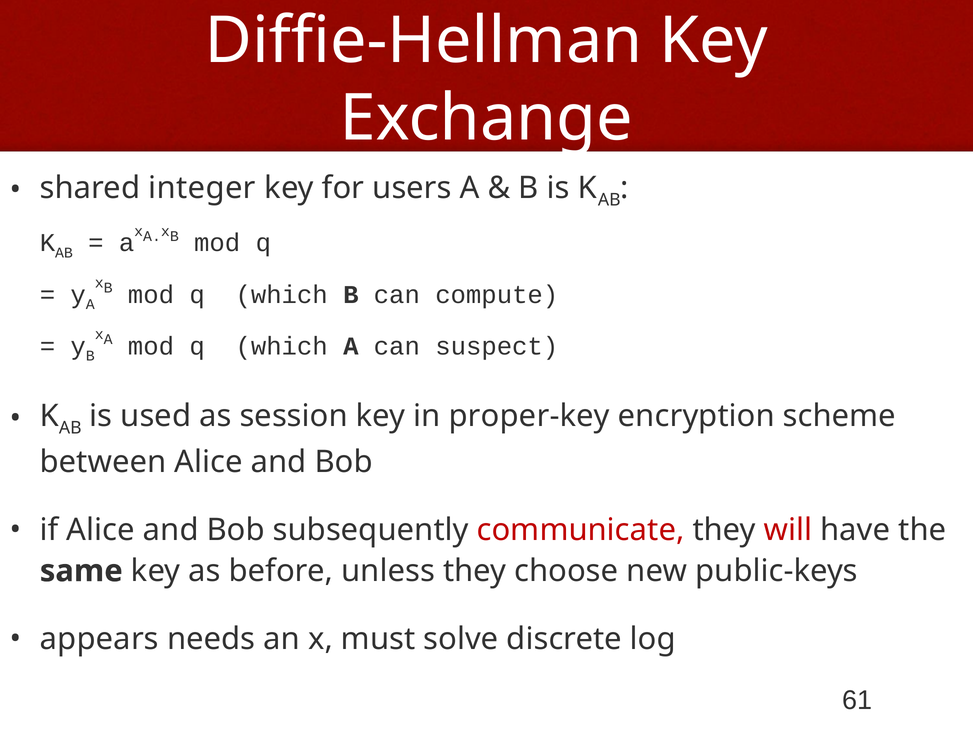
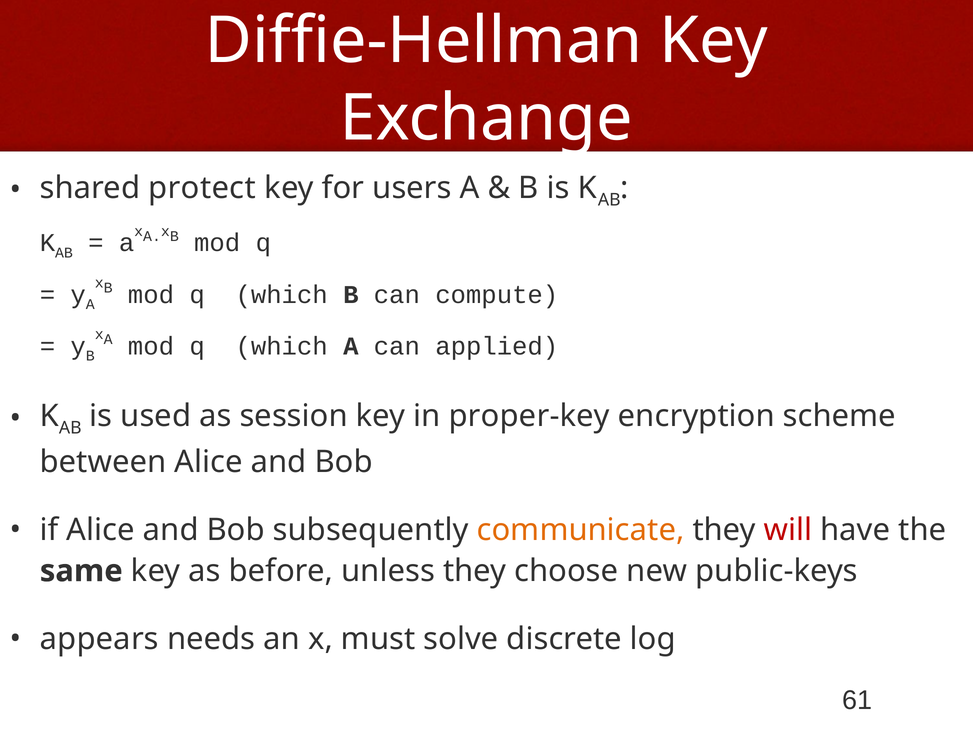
integer: integer -> protect (202, 188)
suspect: suspect -> applied (497, 346)
communicate colour: red -> orange (581, 530)
